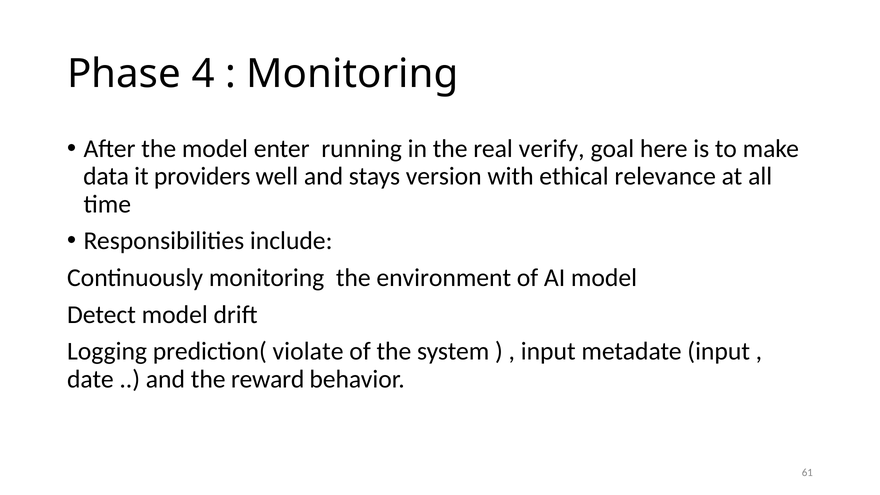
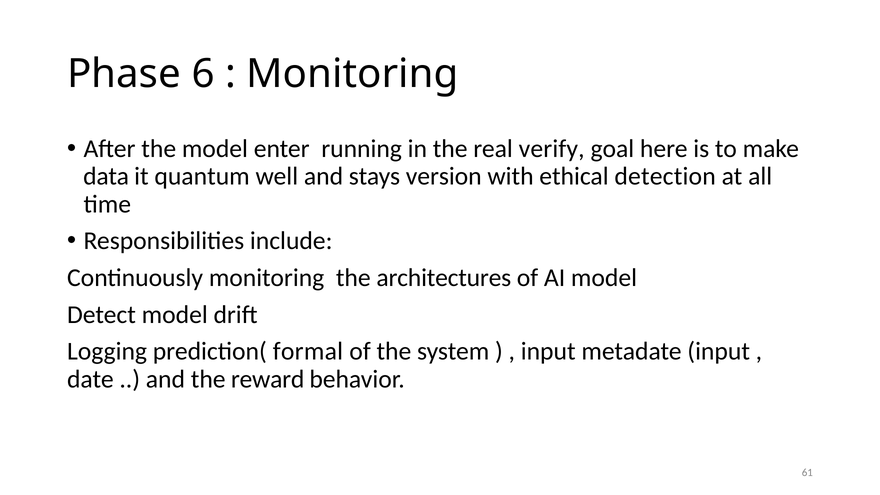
4: 4 -> 6 (203, 74)
providers: providers -> quantum (202, 176)
relevance: relevance -> detection (665, 176)
environment: environment -> architectures (444, 278)
violate: violate -> formal (308, 351)
